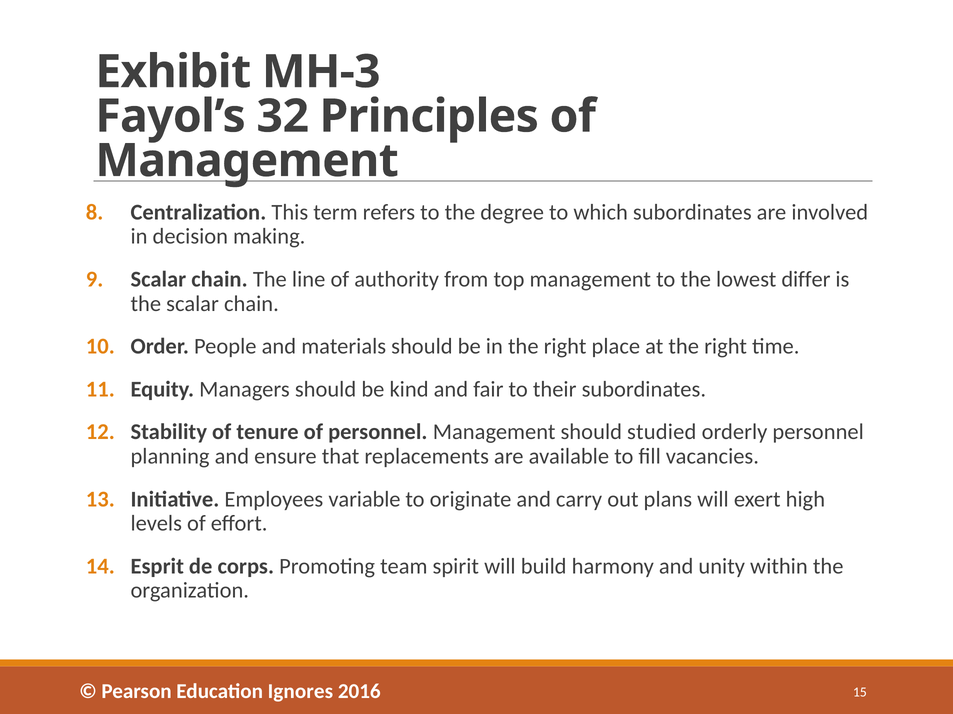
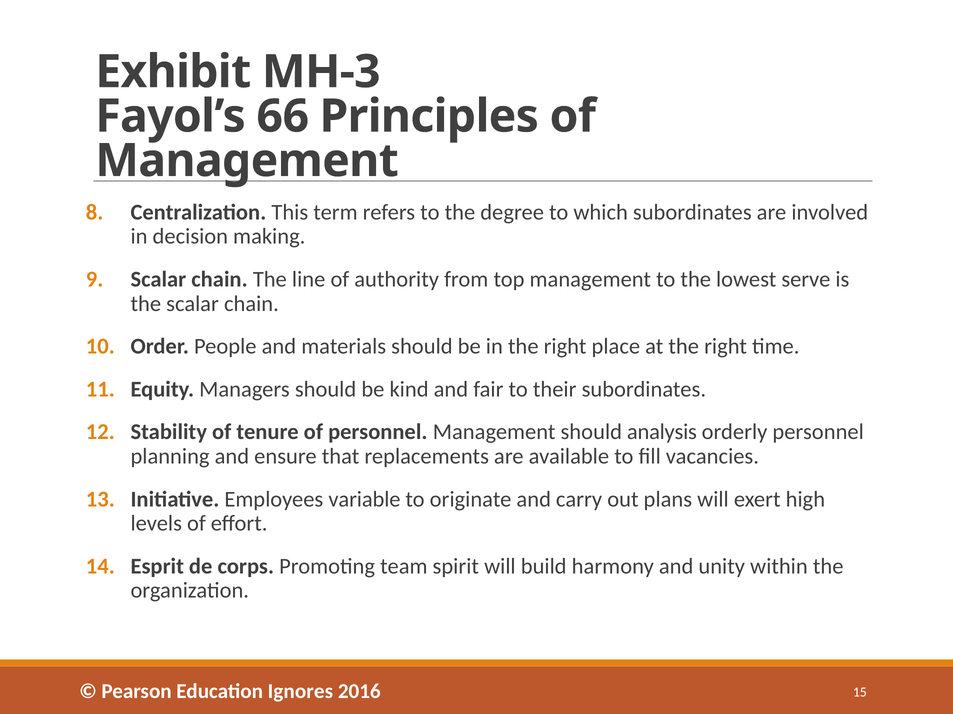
32: 32 -> 66 (283, 116)
differ: differ -> serve (806, 280)
studied: studied -> analysis (662, 433)
